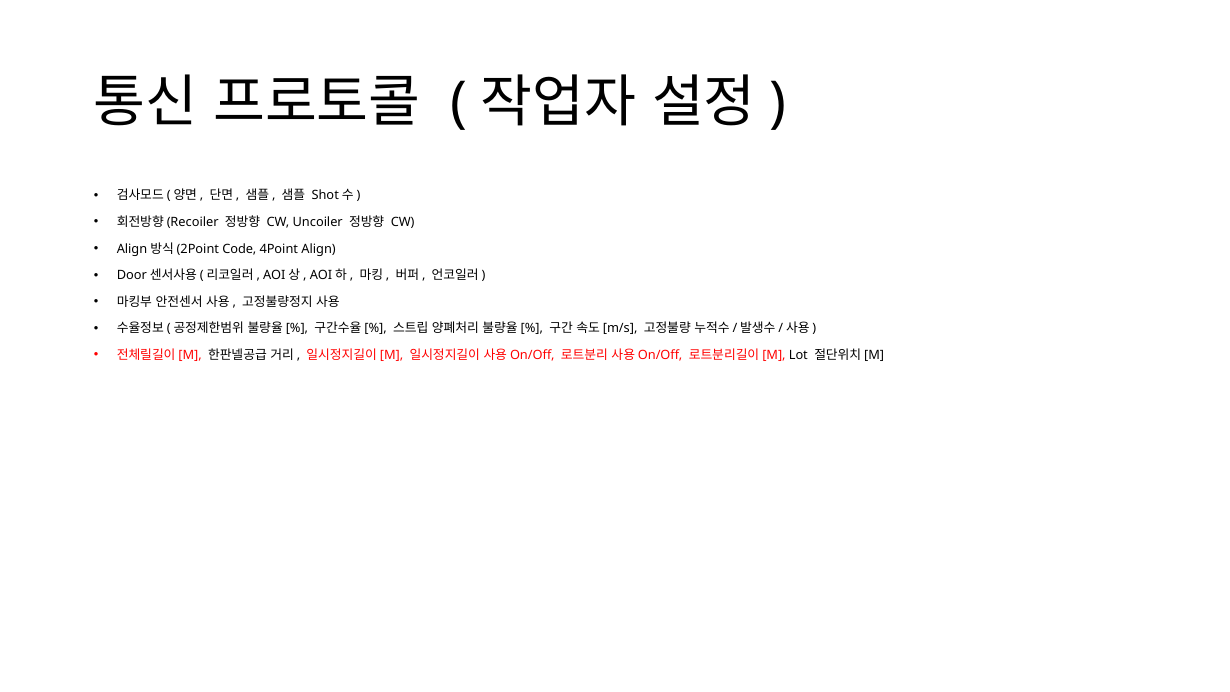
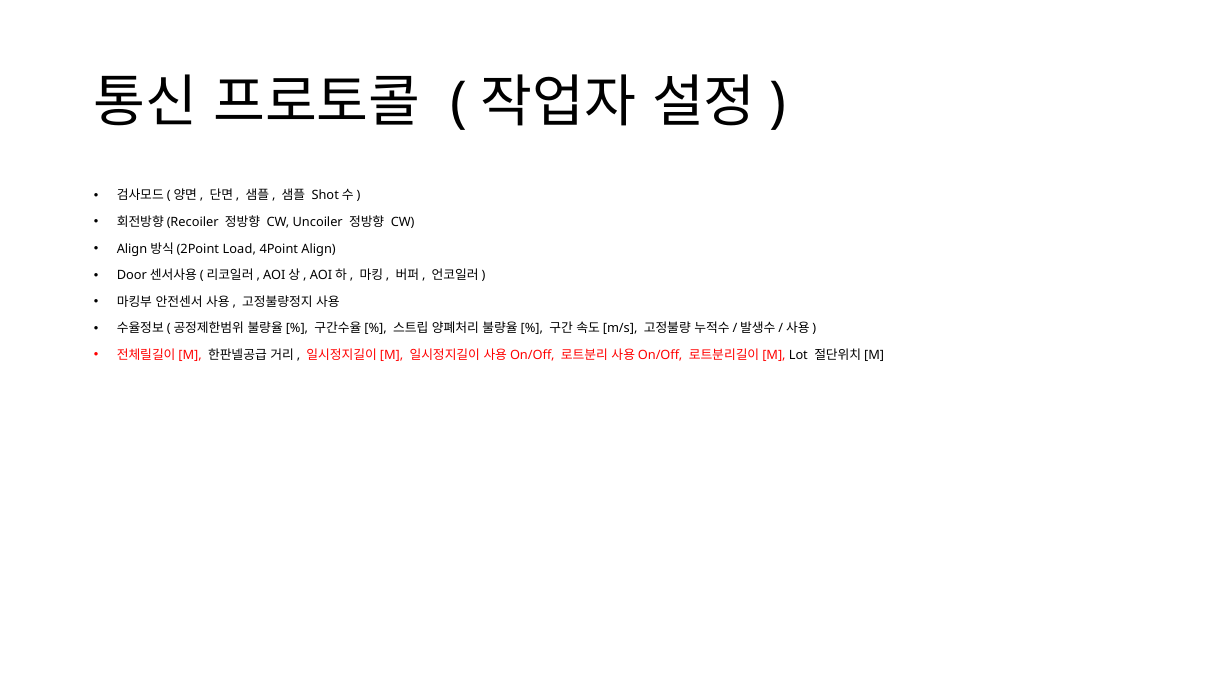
Code: Code -> Load (239, 249)
